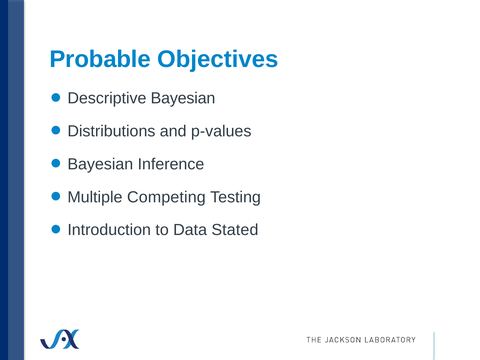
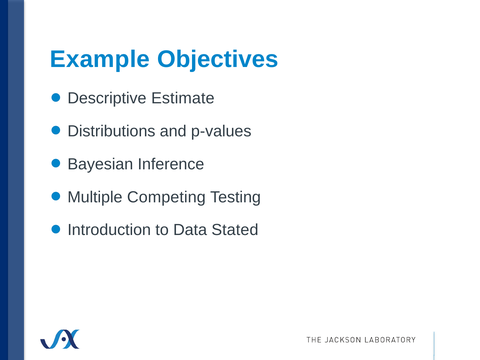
Probable: Probable -> Example (100, 59)
Descriptive Bayesian: Bayesian -> Estimate (183, 98)
